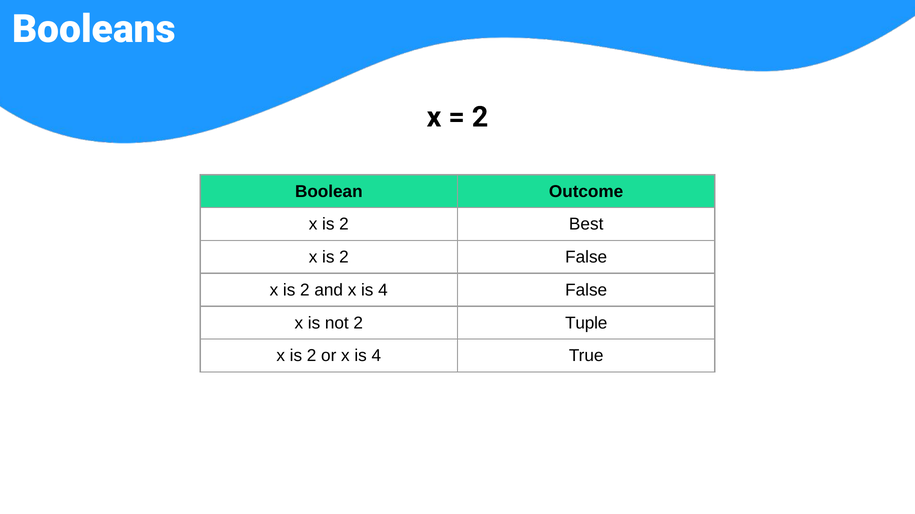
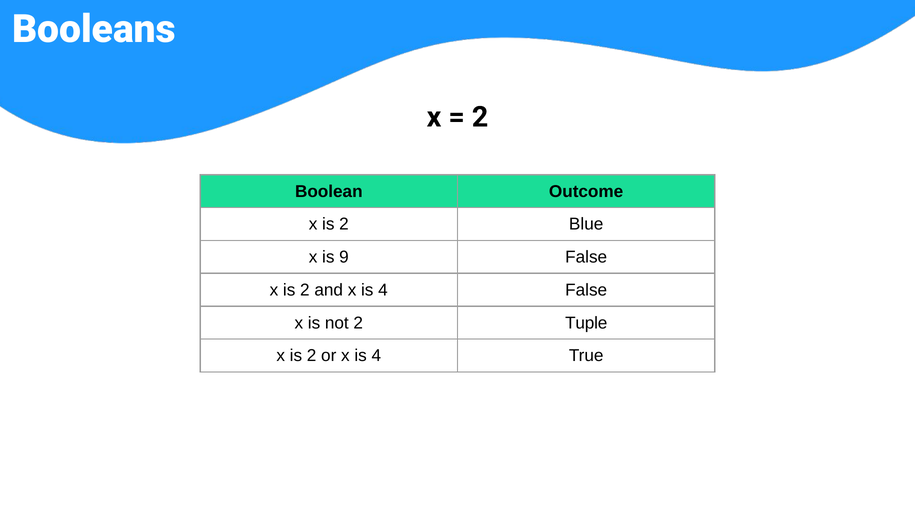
Best: Best -> Blue (586, 225)
2: 2 -> 9 (344, 257)
